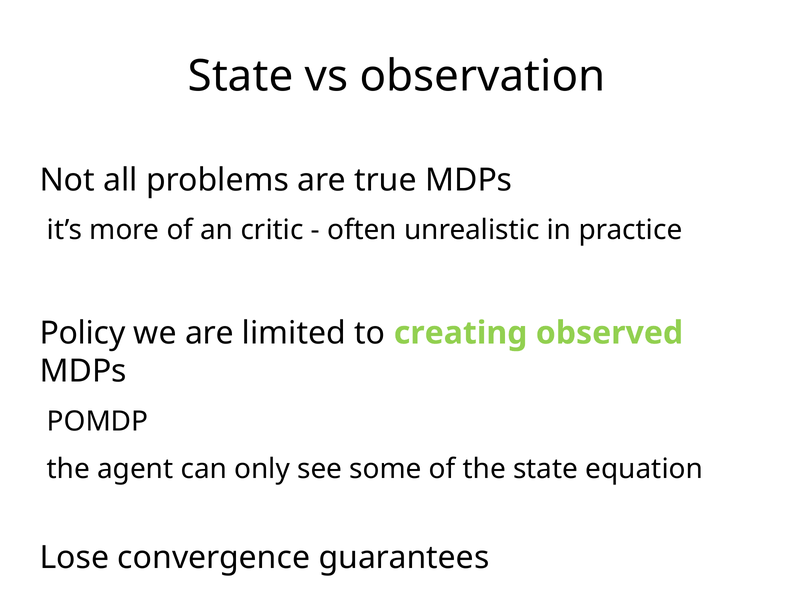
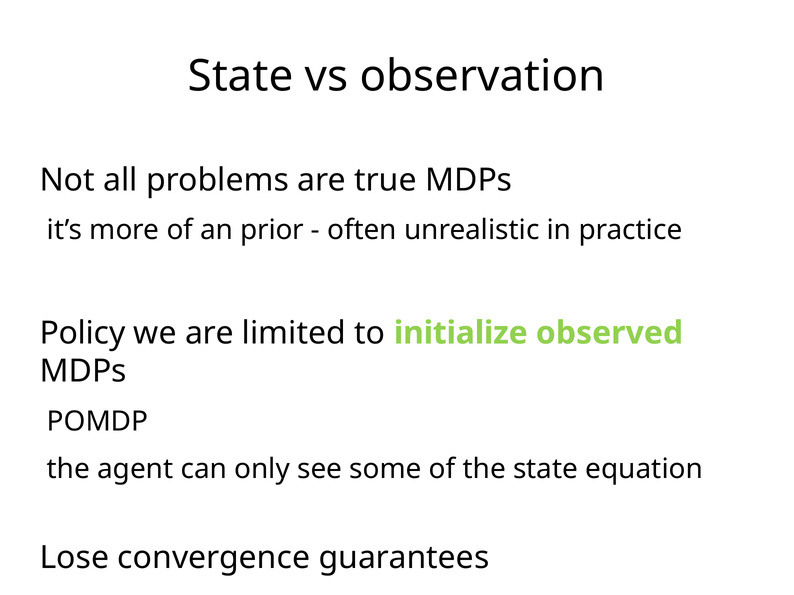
critic: critic -> prior (272, 230)
creating: creating -> initialize (461, 333)
